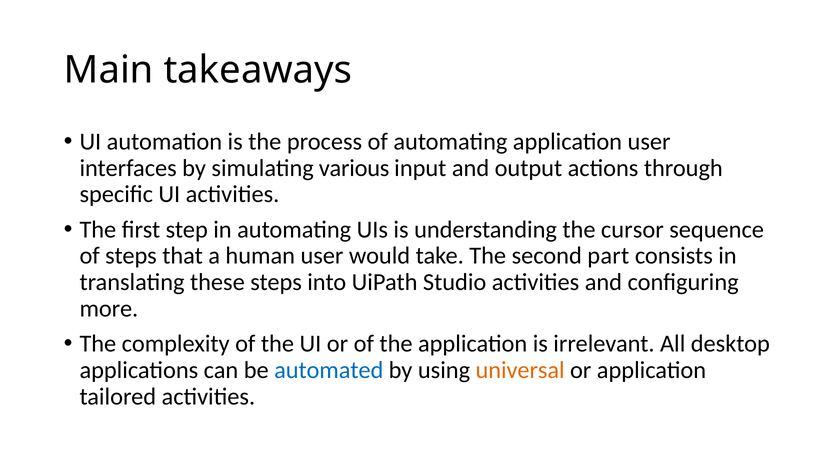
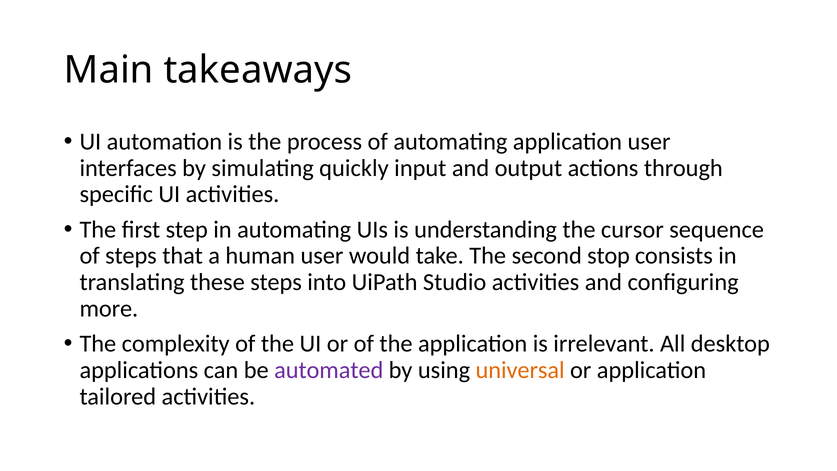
various: various -> quickly (354, 168)
part: part -> stop (609, 256)
automated colour: blue -> purple (329, 370)
